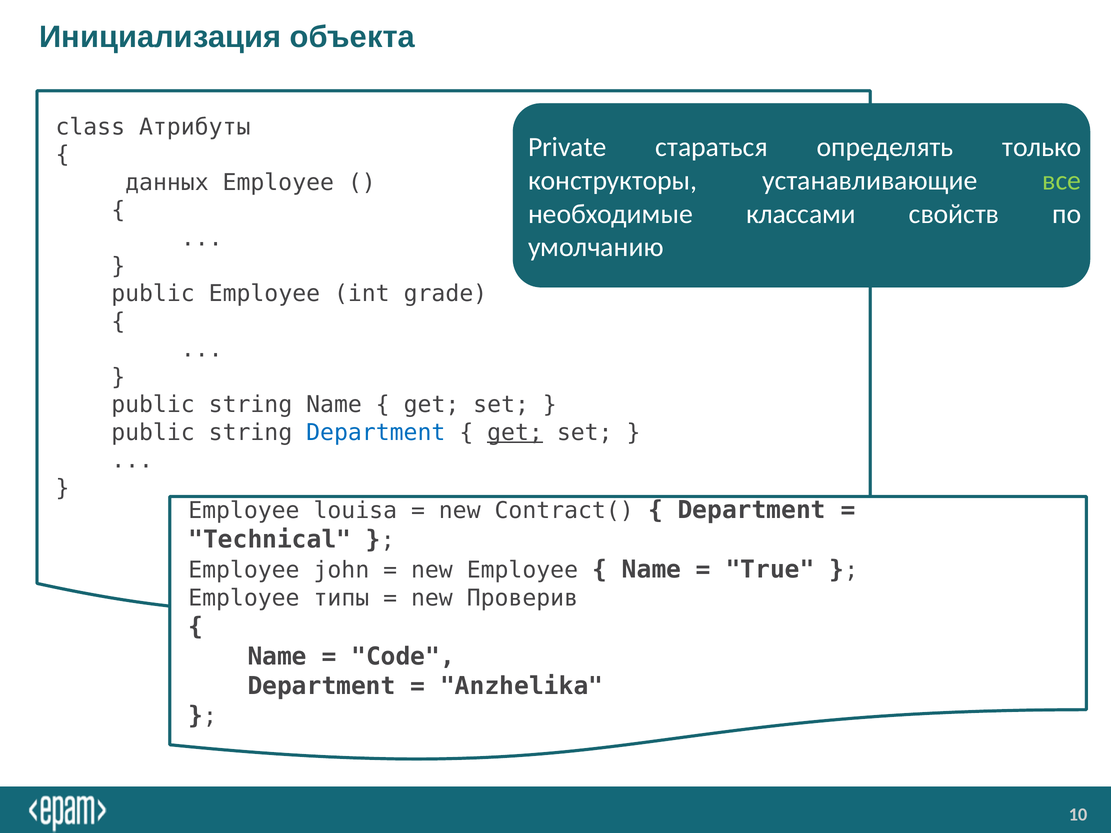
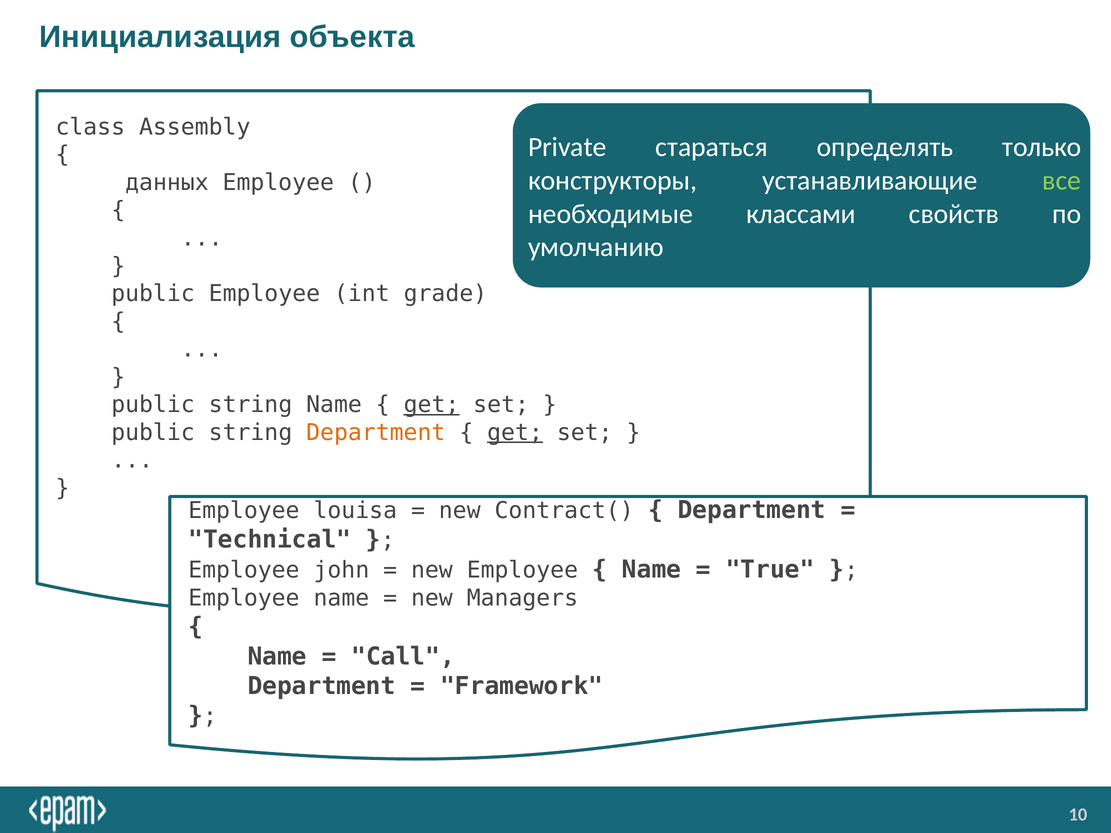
Атрибуты: Атрибуты -> Assembly (195, 127)
get underline: none -> present (432, 405)
Department colour: blue -> orange (376, 433)
Employee типы: типы -> name (341, 598)
Проверив: Проверив -> Managers (522, 598)
Code: Code -> Call (403, 657)
Anzhelika: Anzhelika -> Framework (522, 686)
